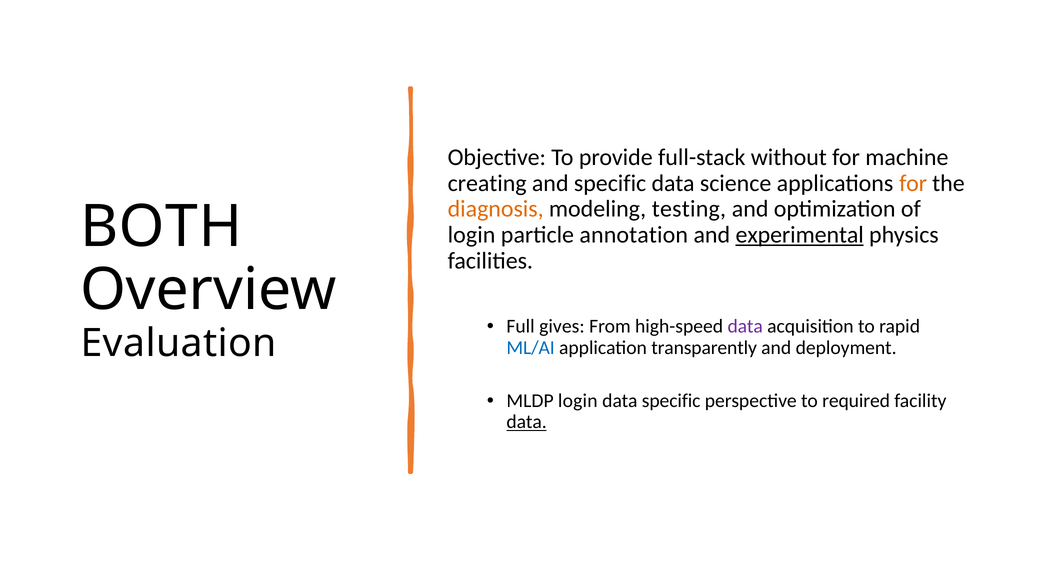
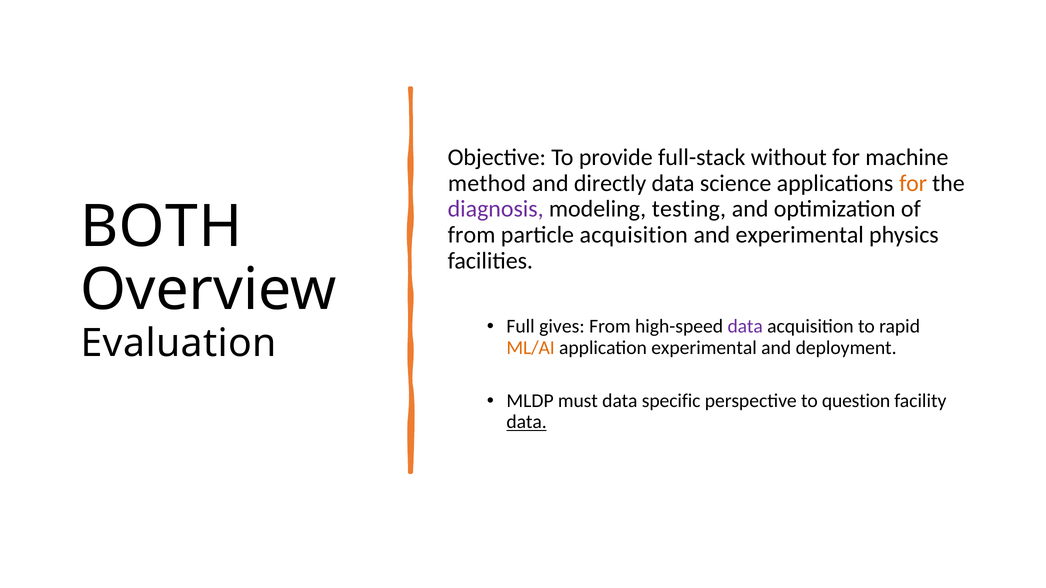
creating: creating -> method (487, 183)
and specific: specific -> directly (610, 183)
diagnosis colour: orange -> purple (496, 209)
login: login -> from (472, 235)
particle annotation: annotation -> acquisition (634, 235)
experimental underline: present -> none (800, 235)
ML/AI colour: blue -> orange (531, 348)
application transparently: transparently -> experimental (704, 348)
MLDP login: login -> must (578, 401)
required: required -> question (856, 401)
